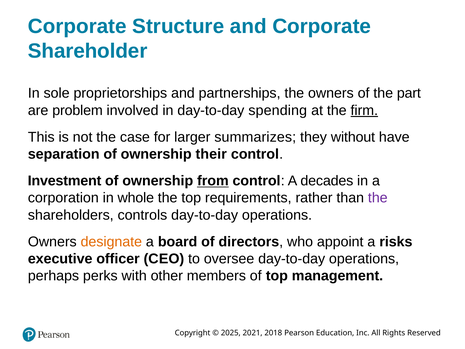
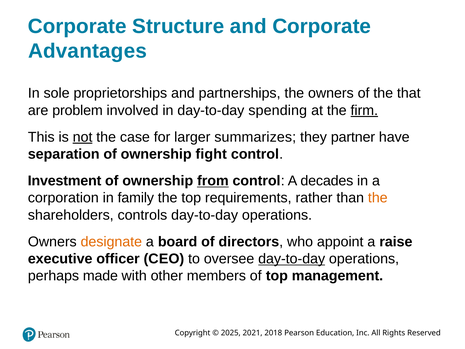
Shareholder: Shareholder -> Advantages (87, 51)
part: part -> that (409, 93)
not underline: none -> present (83, 137)
without: without -> partner (353, 137)
their: their -> fight (211, 154)
whole: whole -> family (136, 198)
the colour: purple -> orange (378, 198)
risks: risks -> raise (396, 242)
day-to-day underline: none -> present (292, 259)
perks: perks -> made (100, 276)
